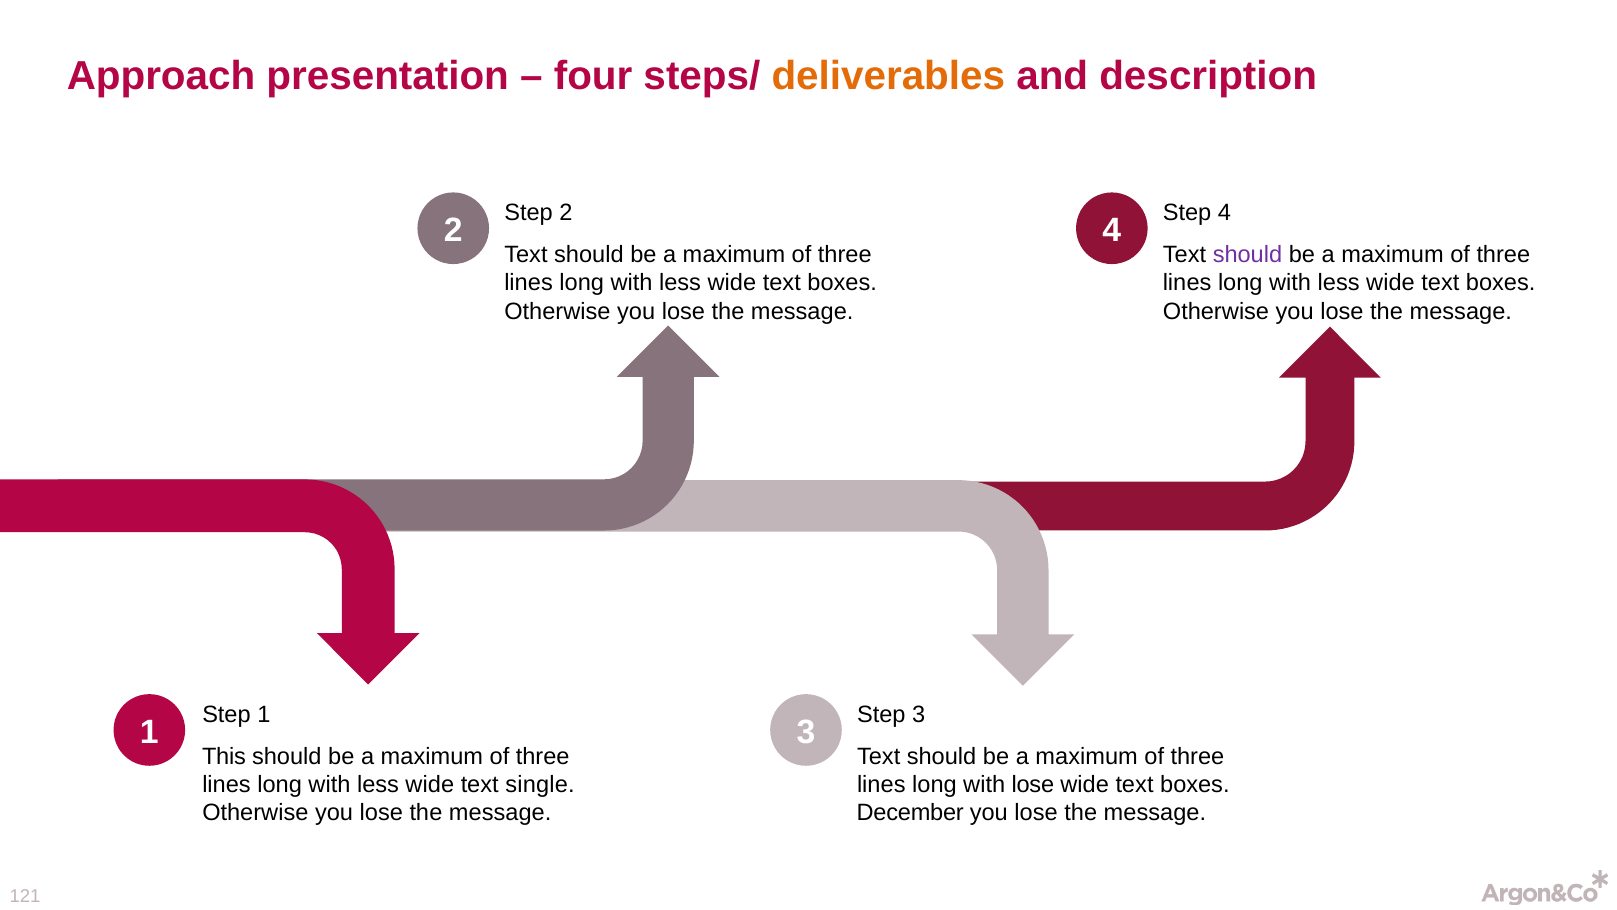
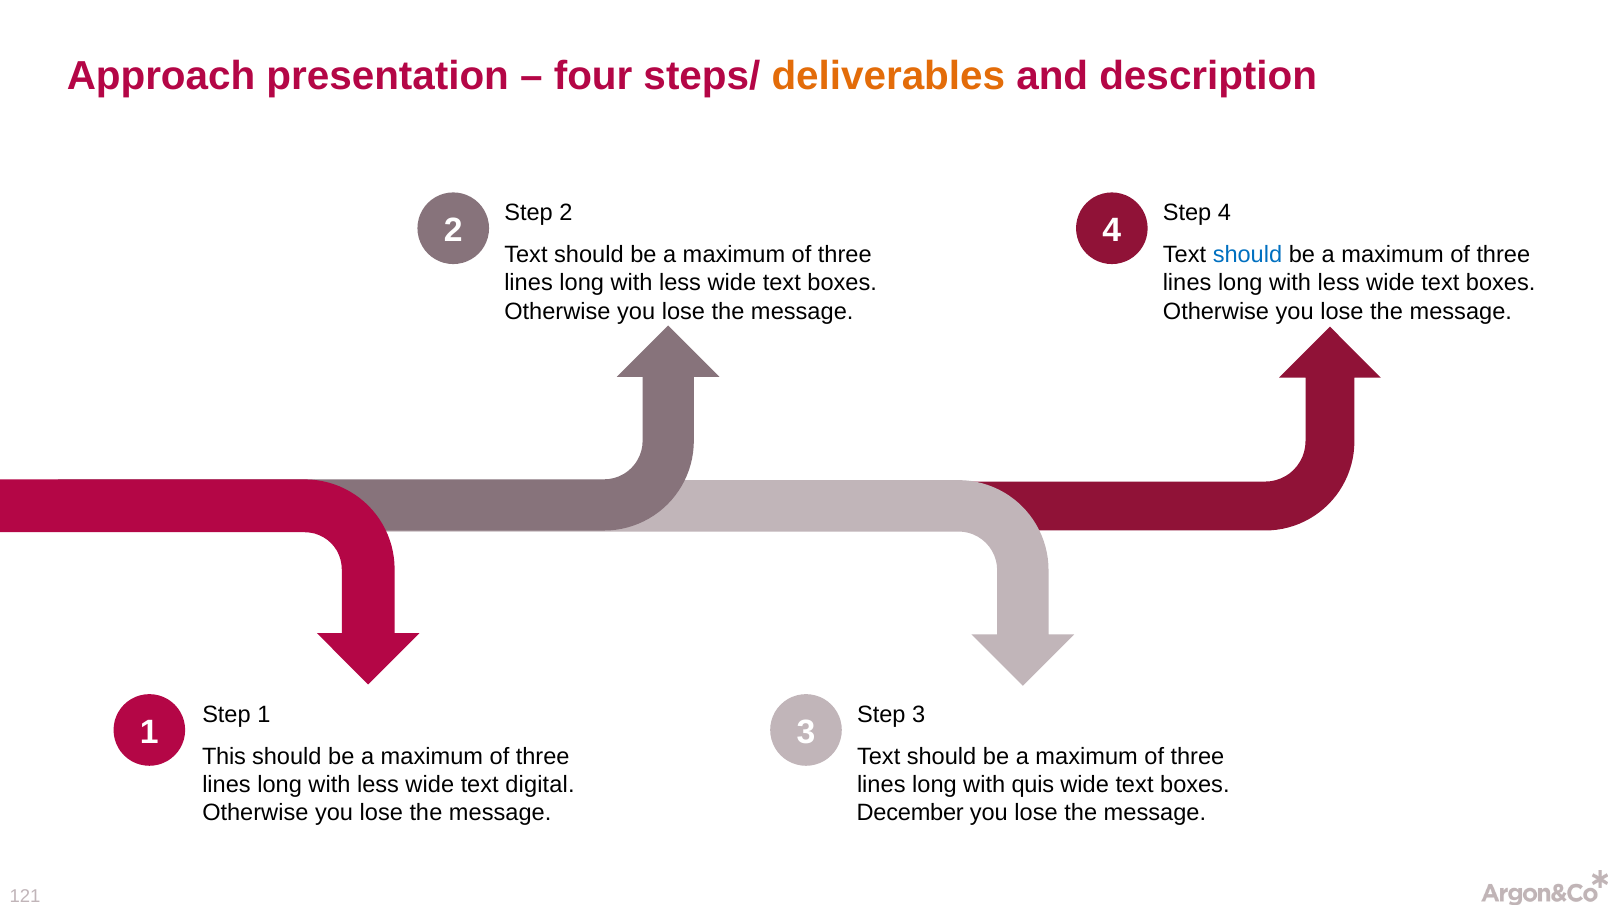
should colour: purple -> blue (1247, 254)
single: single -> digital (540, 784)
with lose: lose -> quis (1033, 784)
